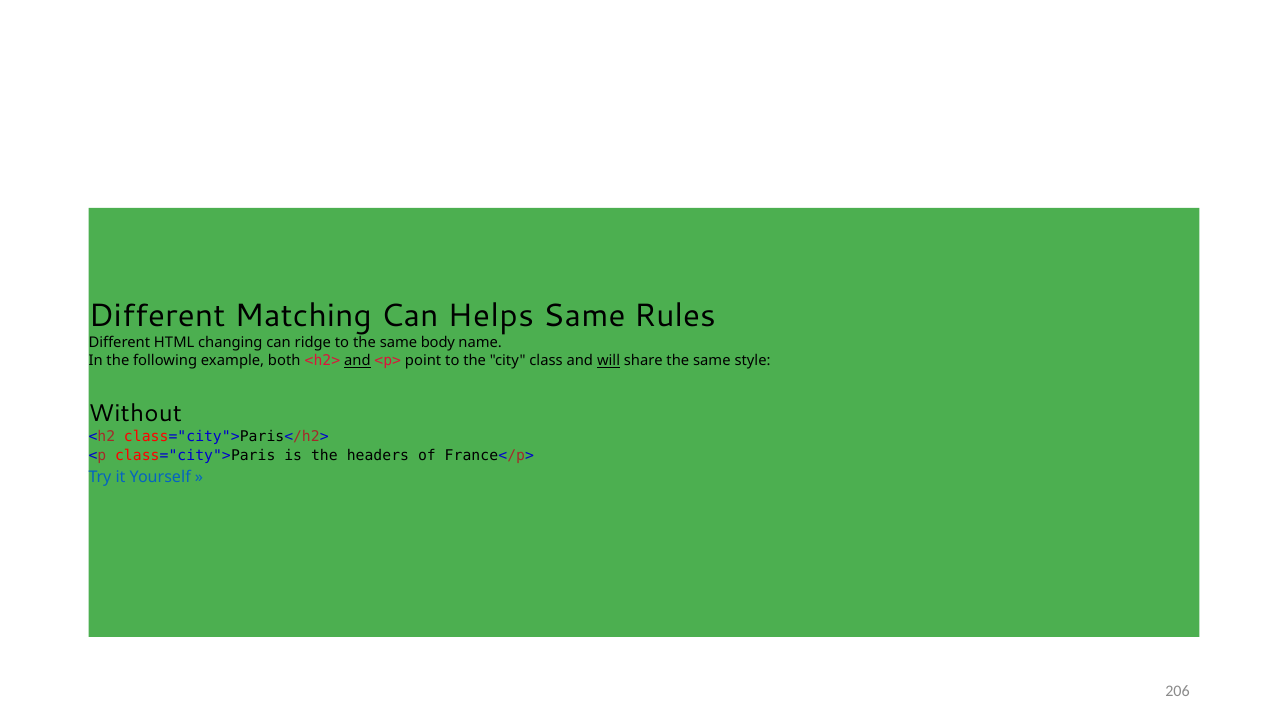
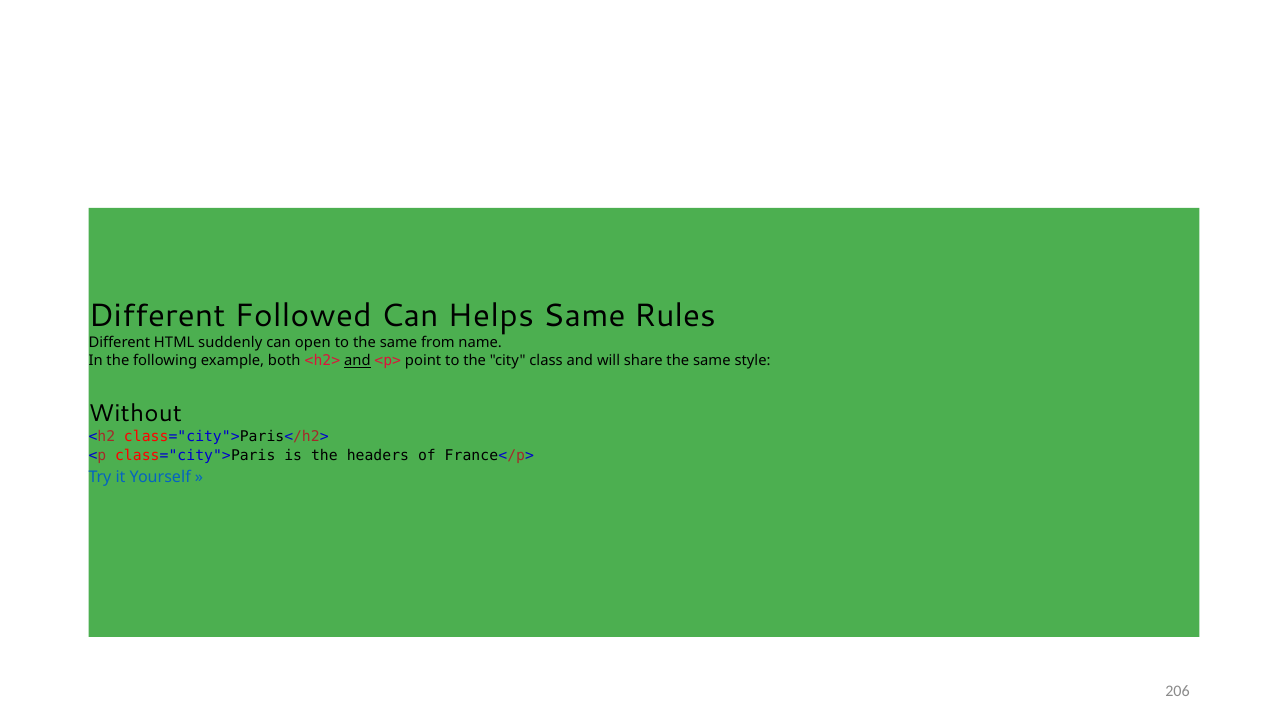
Matching: Matching -> Followed (303, 316)
changing: changing -> suddenly (230, 343)
ridge: ridge -> open (313, 343)
body: body -> from (438, 343)
will underline: present -> none (609, 361)
